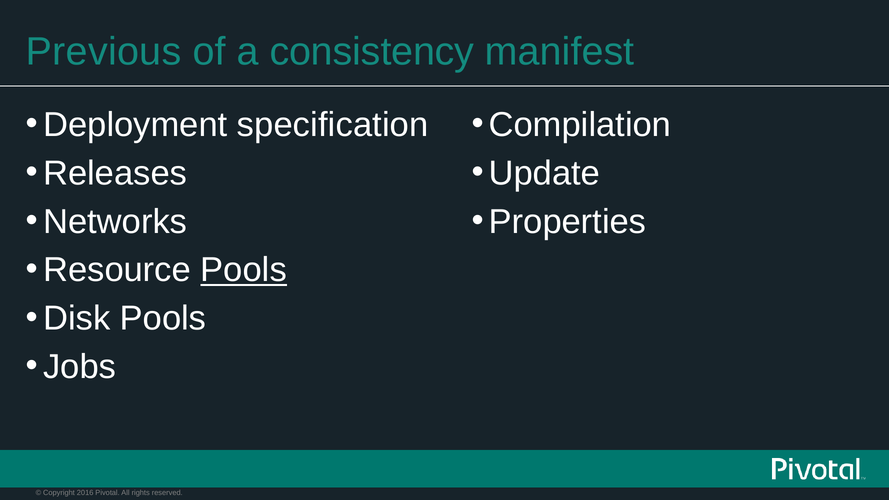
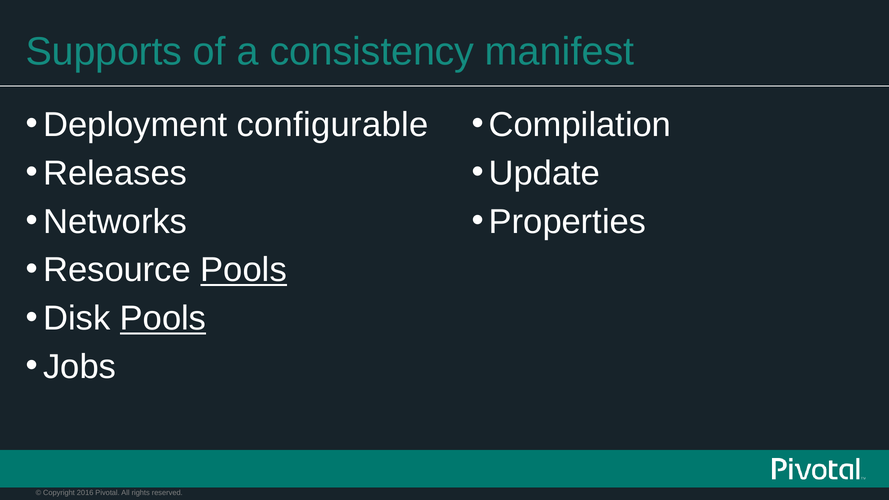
Previous: Previous -> Supports (104, 52)
specification: specification -> configurable (333, 125)
Pools underline: none -> present (163, 319)
